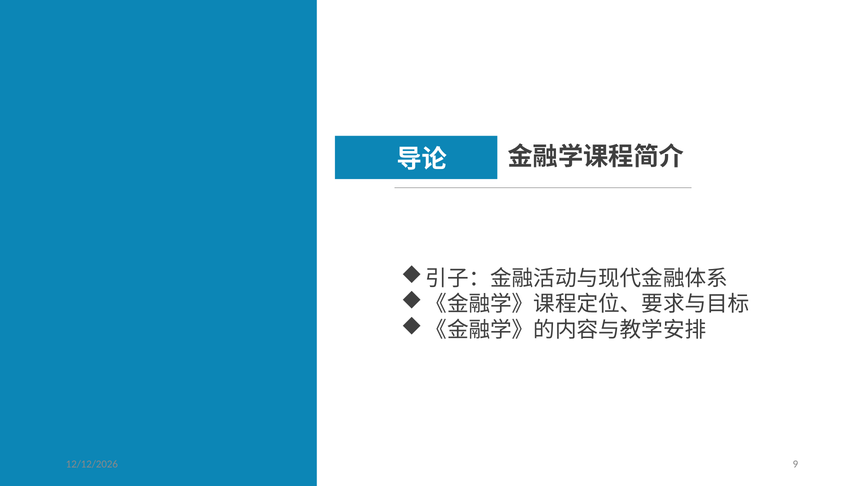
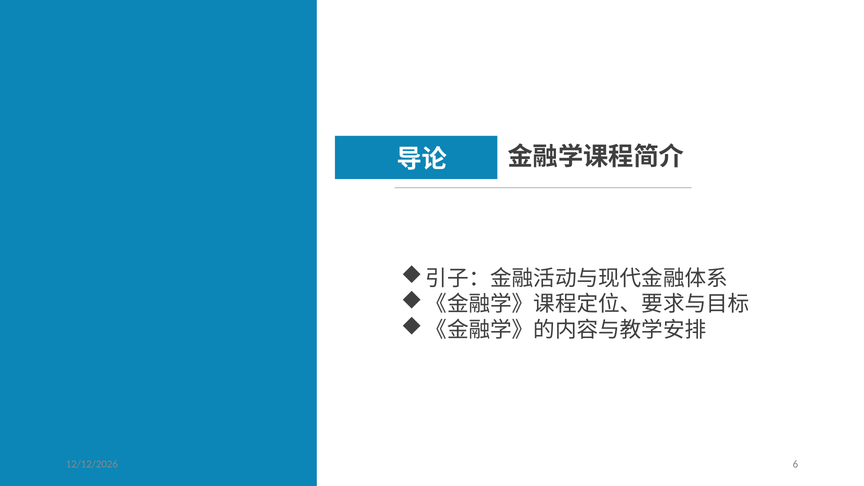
9: 9 -> 6 (795, 464)
